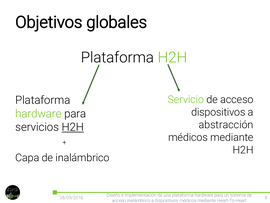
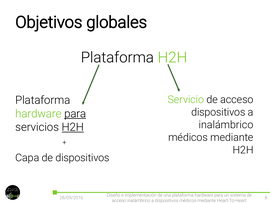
para underline: none -> present (75, 113)
abstracción: abstracción -> inalámbrico (226, 125)
de inalámbrico: inalámbrico -> dispositivos (83, 157)
